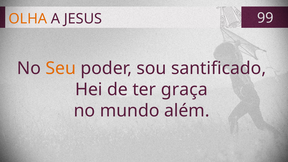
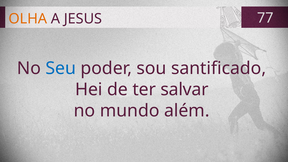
99: 99 -> 77 (265, 18)
Seu colour: orange -> blue (61, 68)
graça: graça -> salvar (184, 89)
